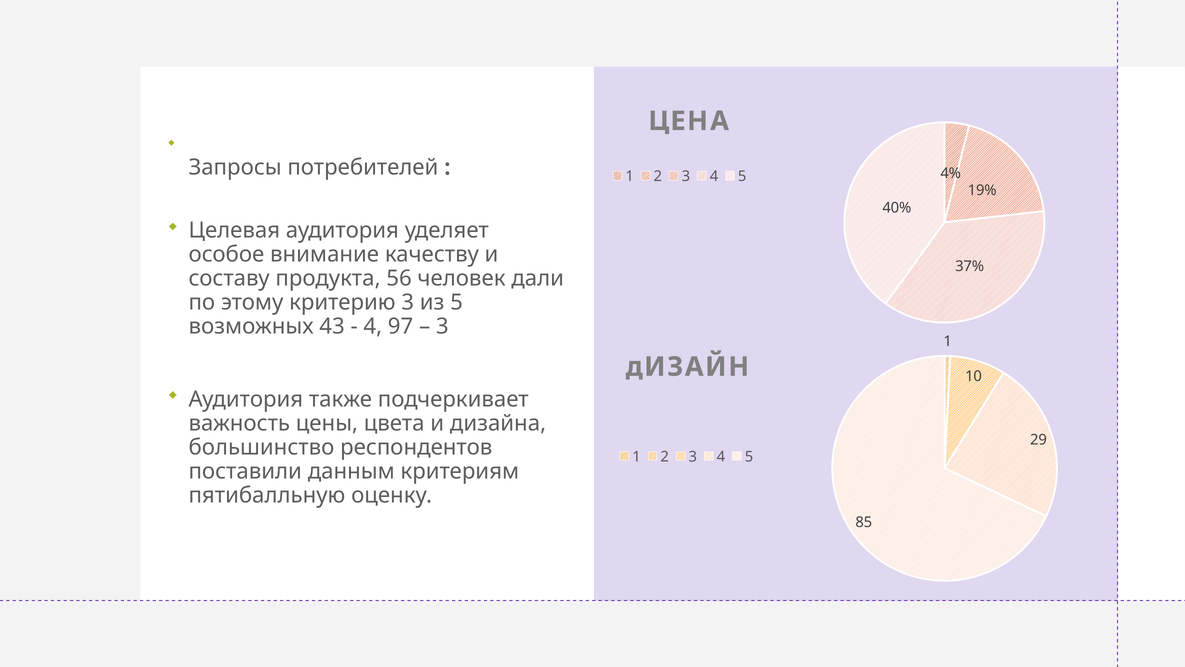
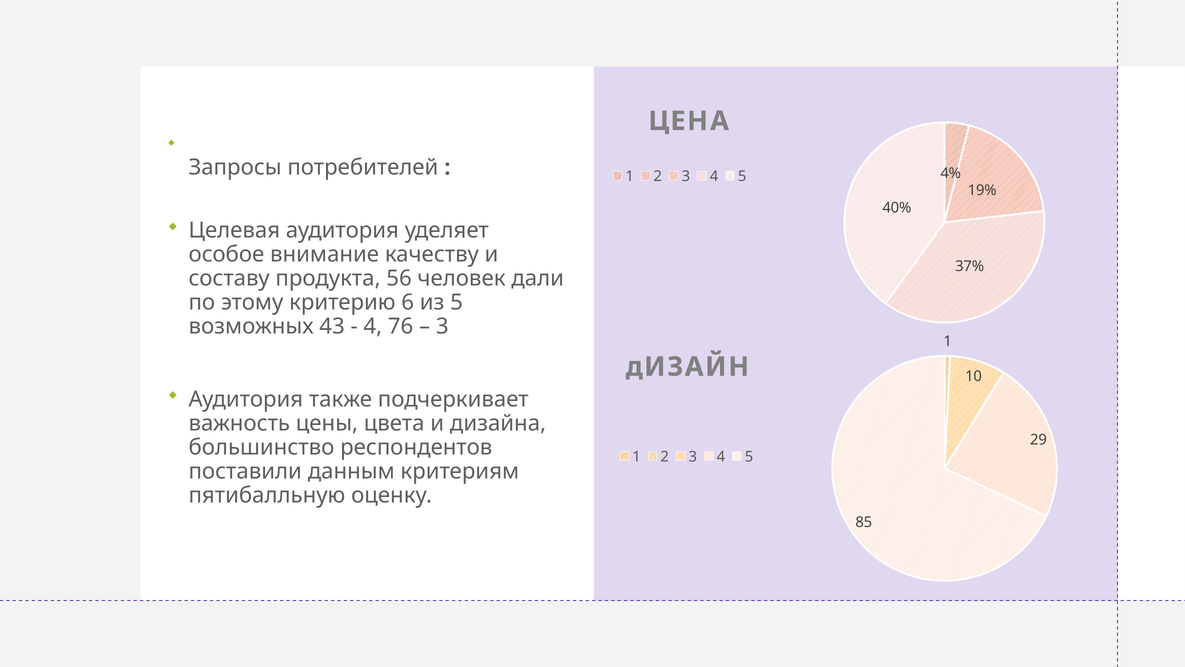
критерию 3: 3 -> 6 (408, 302)
97: 97 -> 76 (401, 326)
